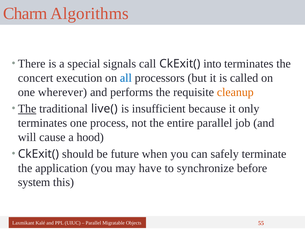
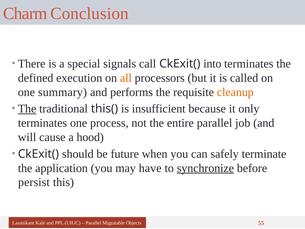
Algorithms: Algorithms -> Conclusion (90, 14)
concert: concert -> defined (36, 78)
all colour: blue -> orange (126, 78)
wherever: wherever -> summary (62, 92)
live(: live( -> this( (104, 109)
synchronize underline: none -> present (205, 168)
system: system -> persist (34, 182)
